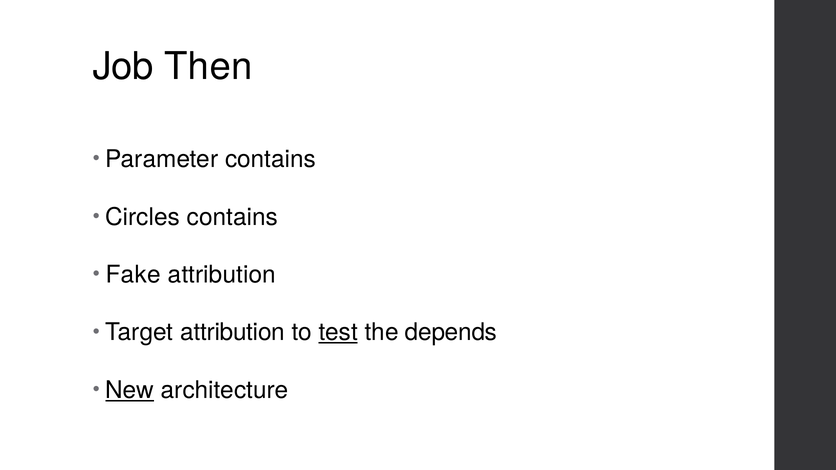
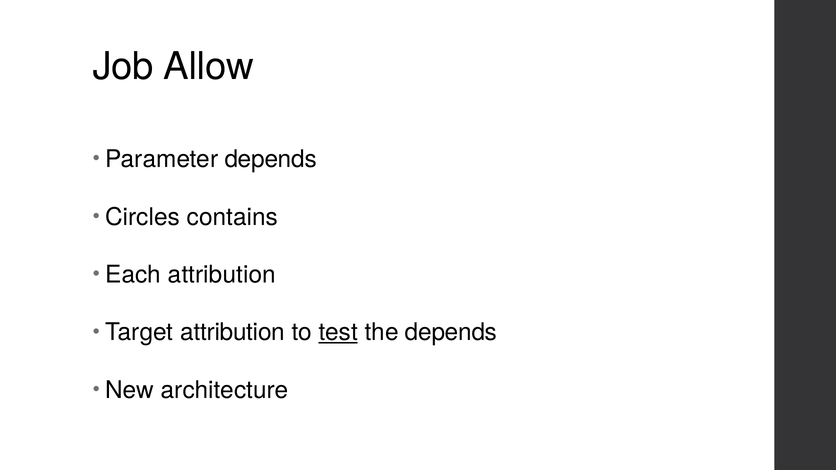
Then: Then -> Allow (209, 67)
Parameter contains: contains -> depends (271, 159)
Fake: Fake -> Each (133, 275)
New underline: present -> none (130, 390)
